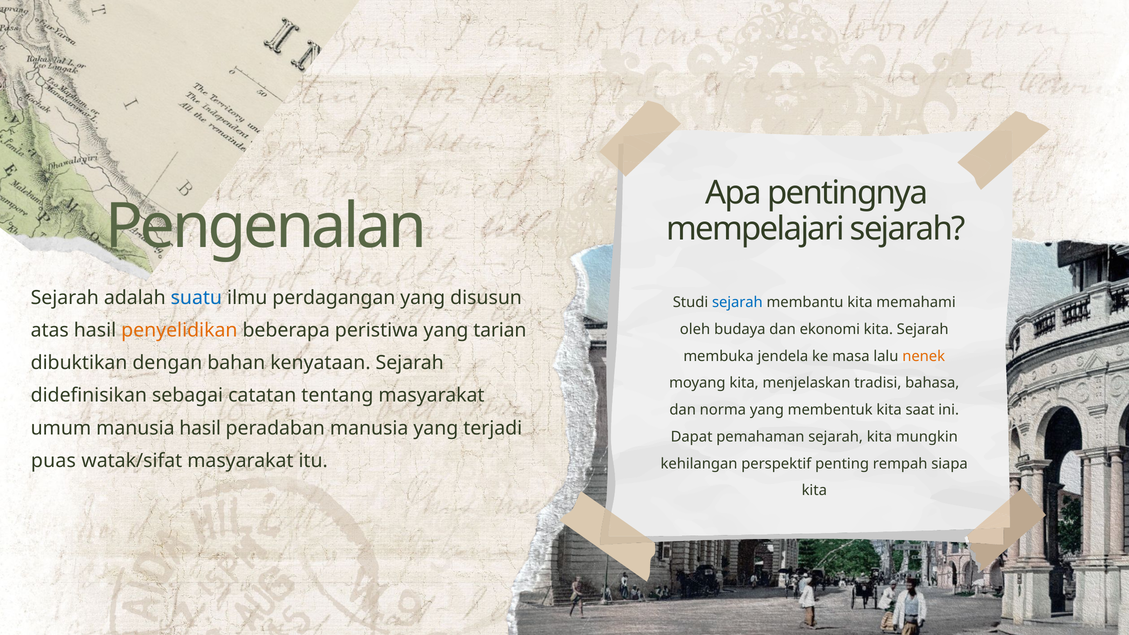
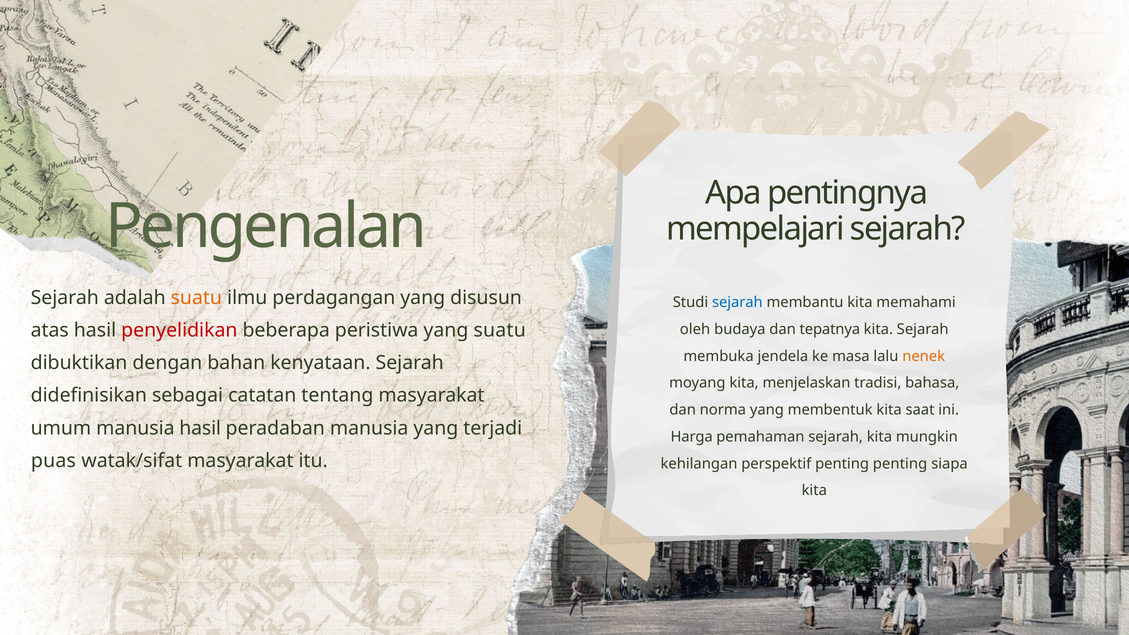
suatu colour: blue -> orange (196, 298)
penyelidikan colour: orange -> red (179, 330)
yang tarian: tarian -> suatu (500, 330)
ekonomi: ekonomi -> tepatnya (830, 329)
Dapat: Dapat -> Harga (692, 437)
penting rempah: rempah -> penting (900, 464)
